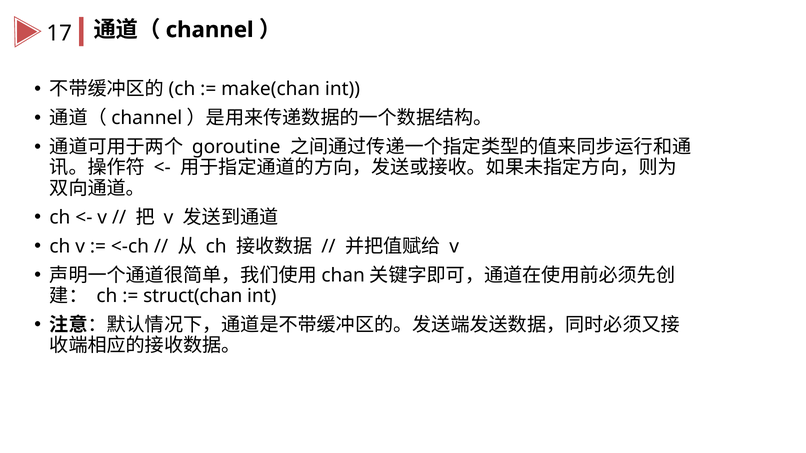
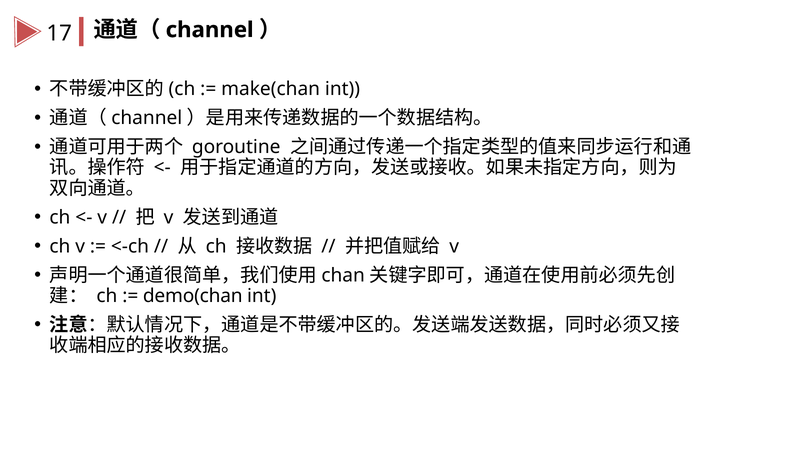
struct(chan: struct(chan -> demo(chan (193, 296)
